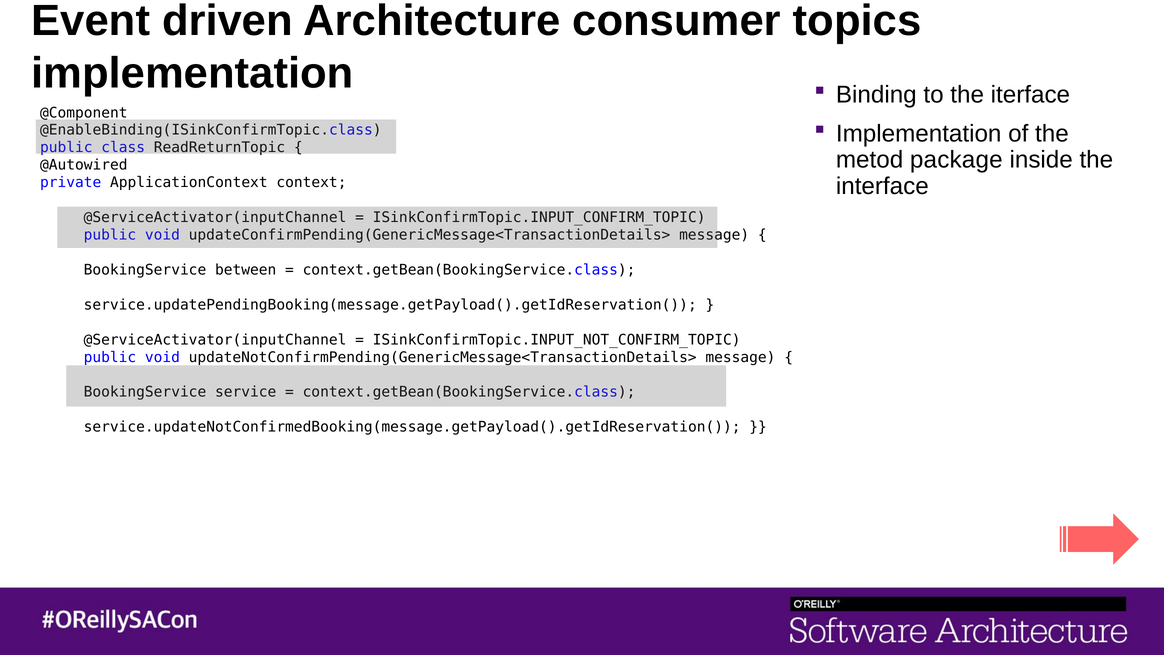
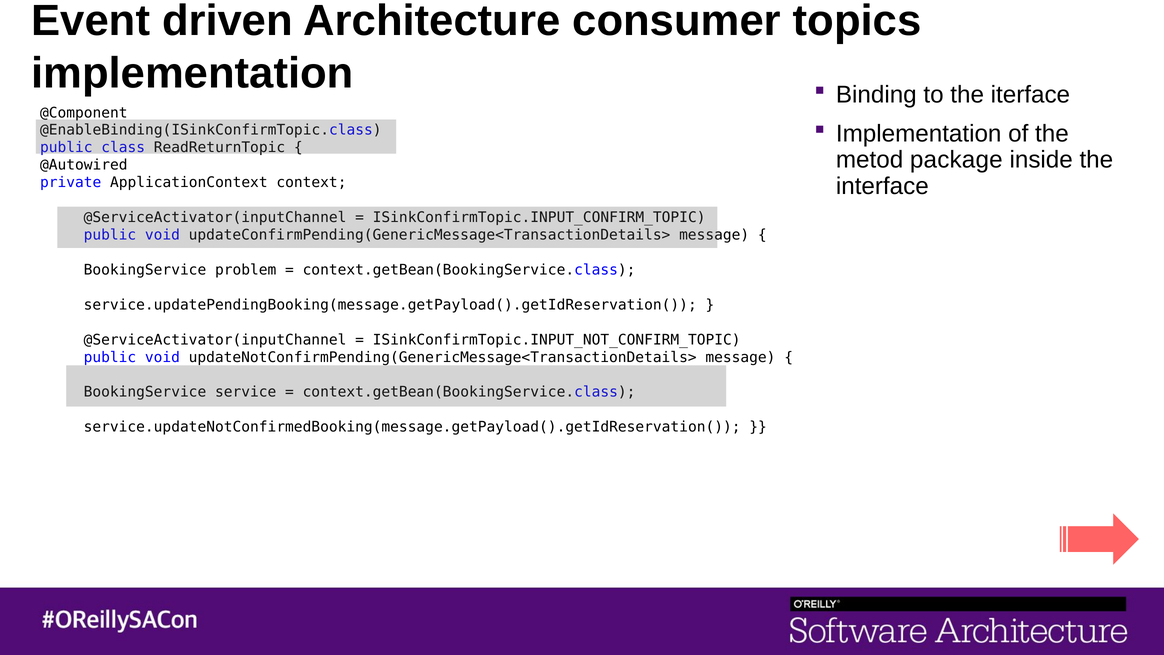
between: between -> problem (246, 270)
